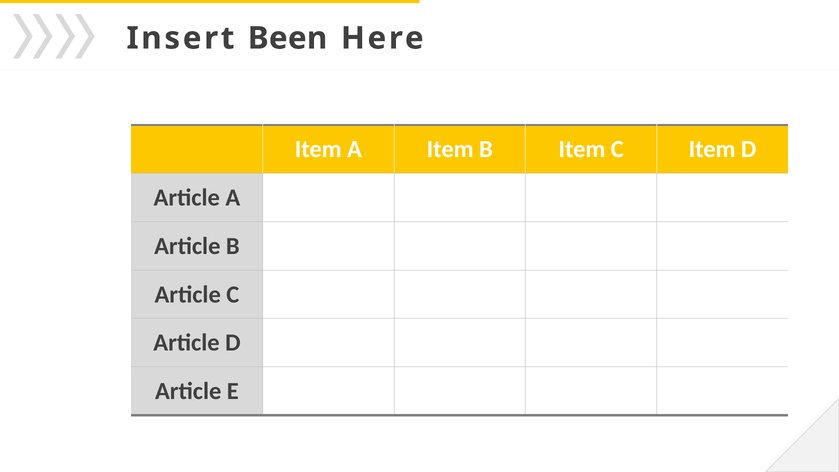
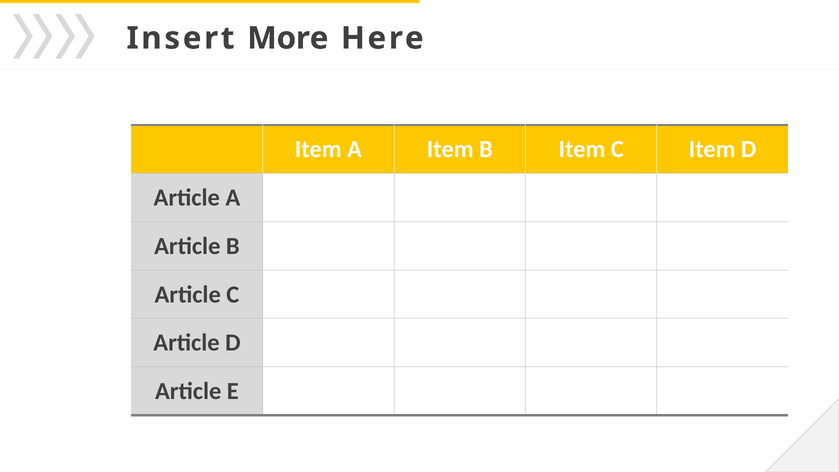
Been: Been -> More (288, 38)
